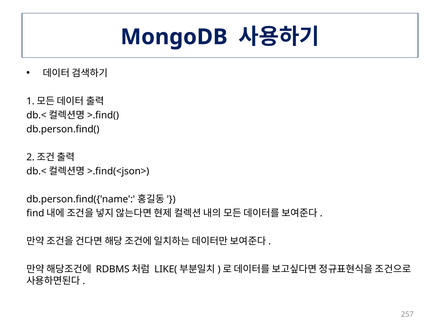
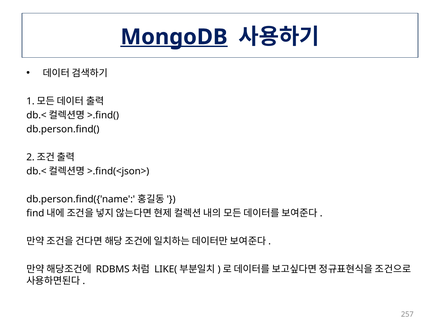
MongoDB underline: none -> present (174, 37)
